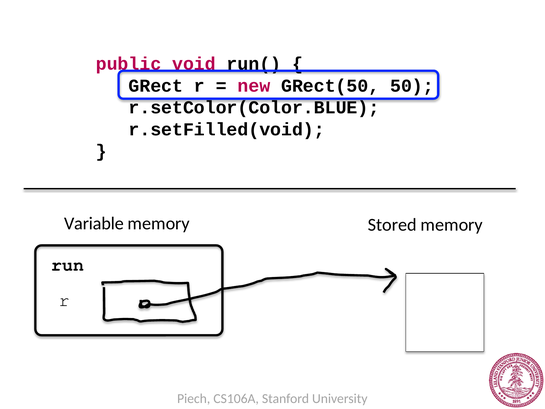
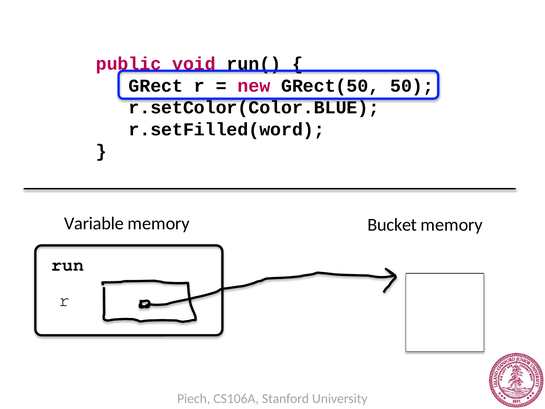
r.setFilled(void: r.setFilled(void -> r.setFilled(word (227, 129)
Stored: Stored -> Bucket (392, 225)
